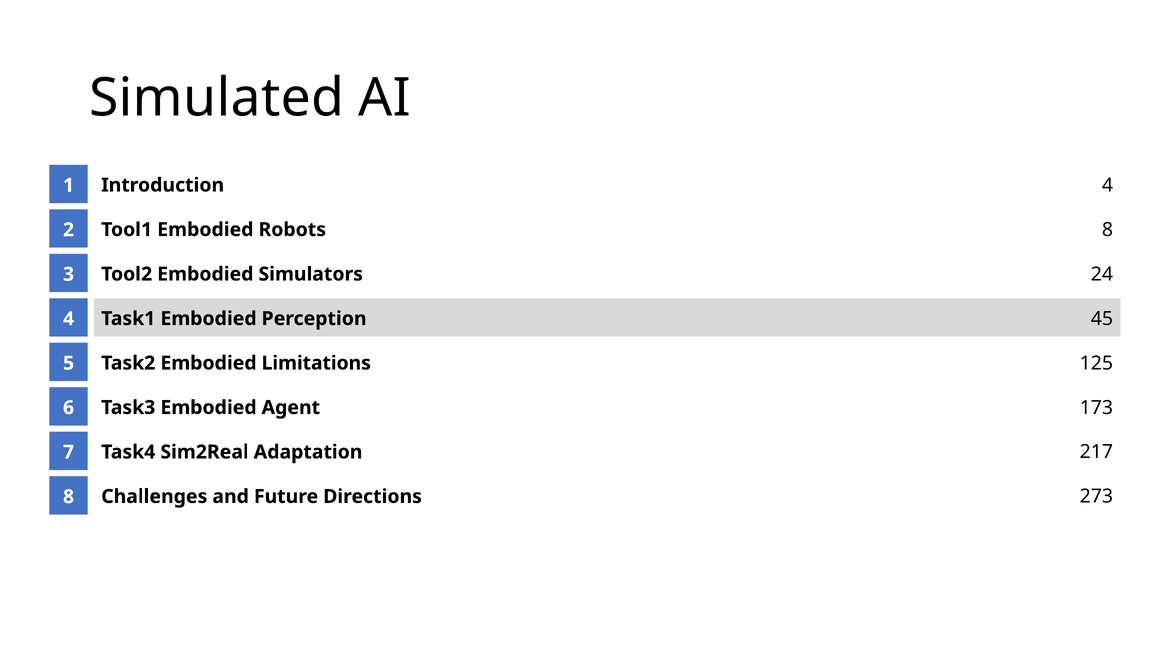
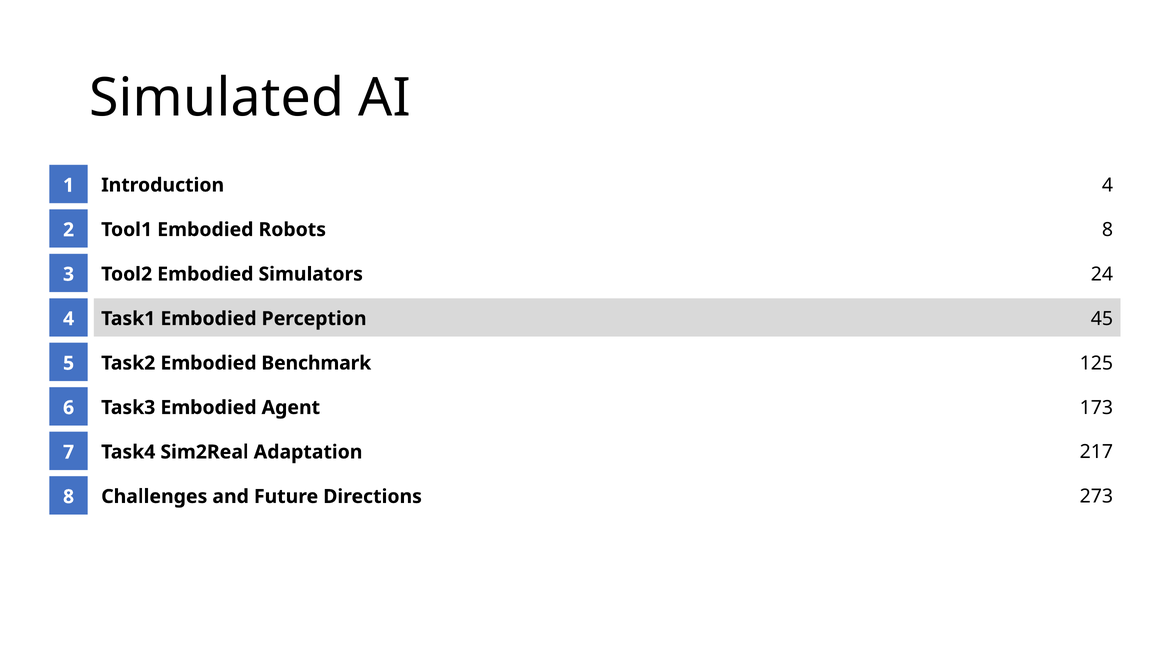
Limitations: Limitations -> Benchmark (316, 363)
